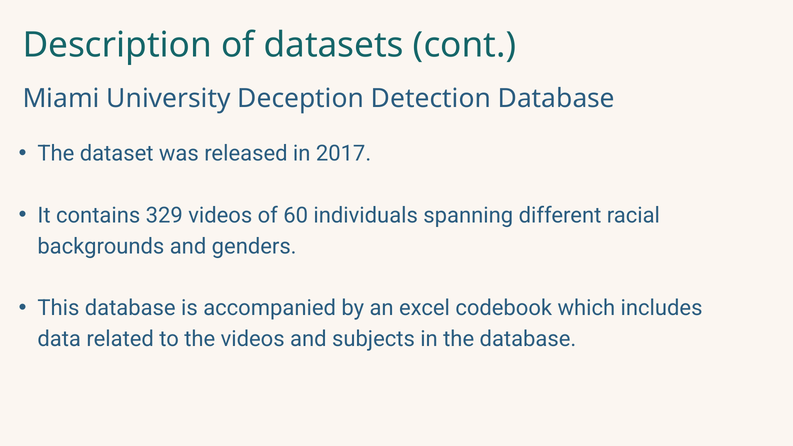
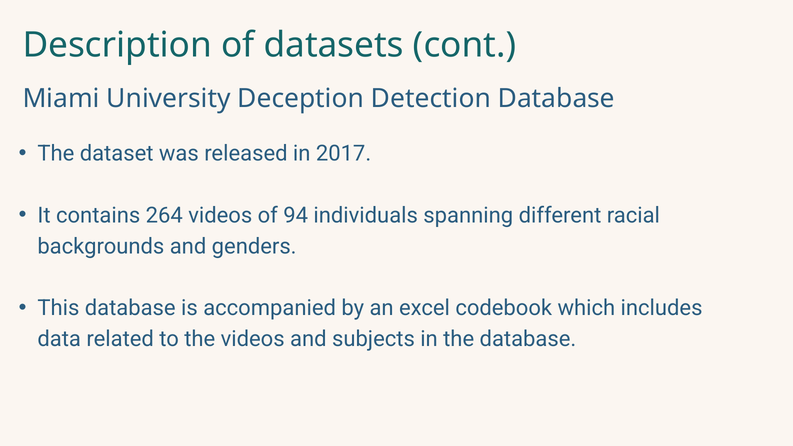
329: 329 -> 264 (164, 215)
60: 60 -> 94 (296, 215)
